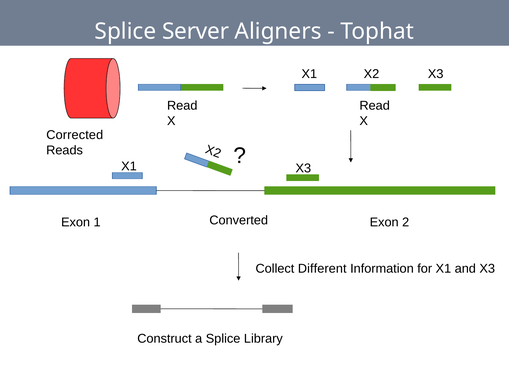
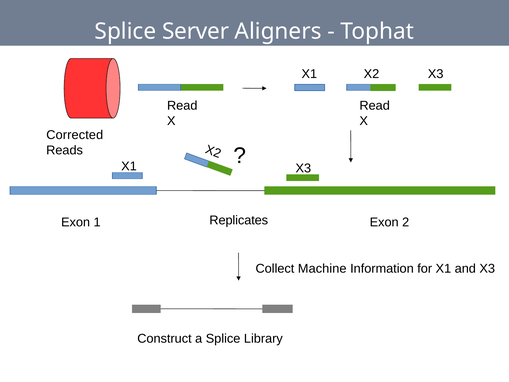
Converted: Converted -> Replicates (239, 220)
Different: Different -> Machine (322, 268)
